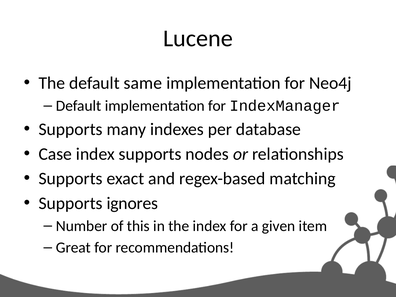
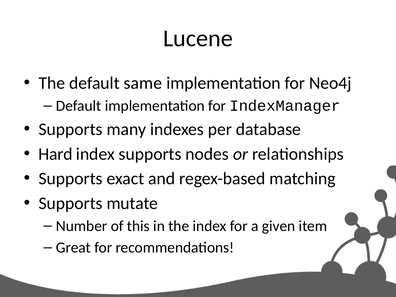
Case: Case -> Hard (55, 154)
ignores: ignores -> mutate (132, 203)
